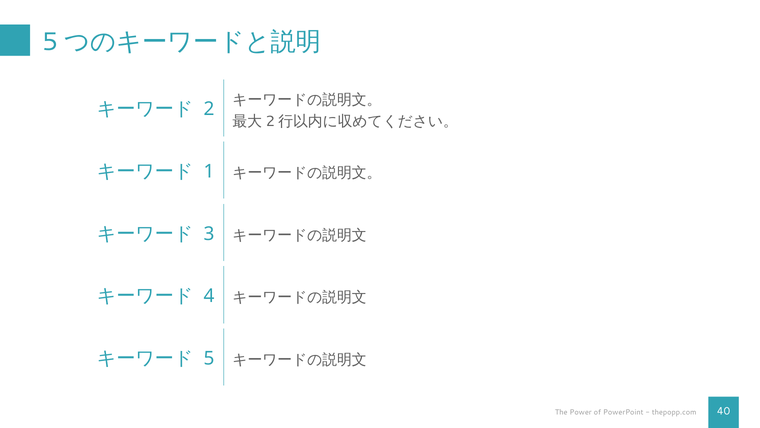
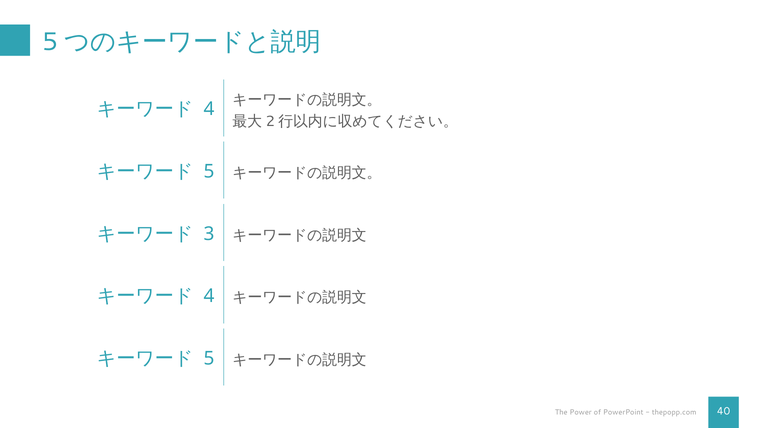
2: 2 -> 4 (209, 109)
1: 1 -> 5 (209, 171)
